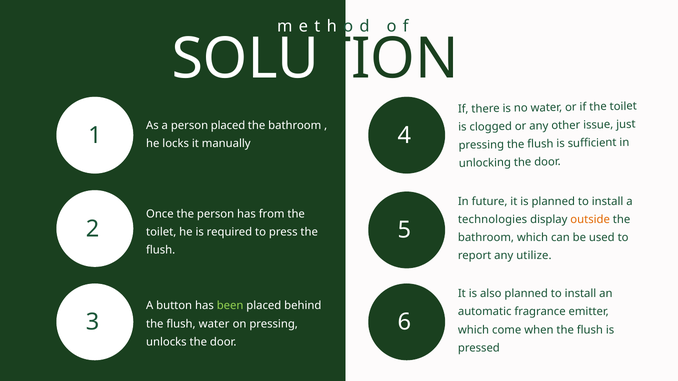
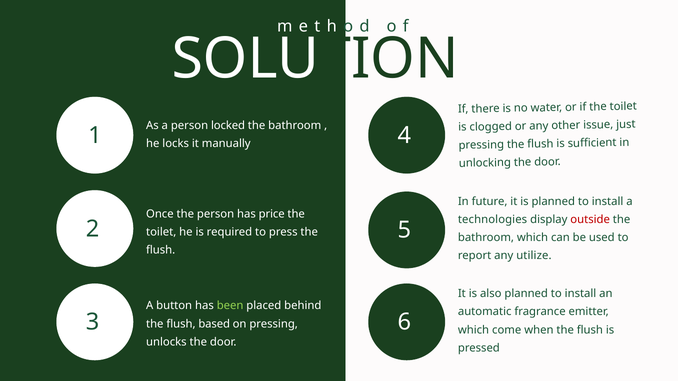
person placed: placed -> locked (228, 126)
from: from -> price (272, 214)
outside colour: orange -> red (590, 220)
flush water: water -> based (214, 324)
